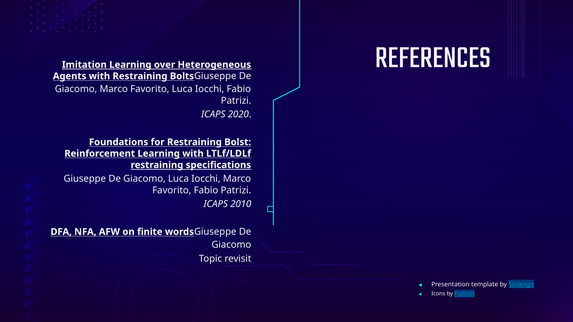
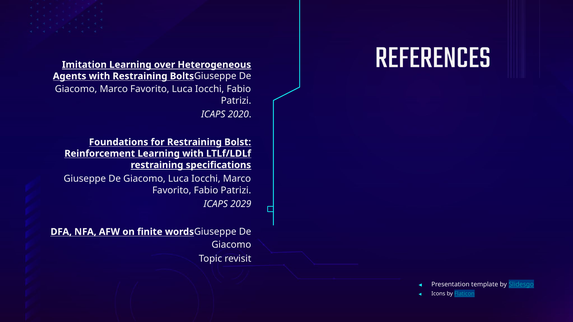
2010: 2010 -> 2029 (241, 204)
